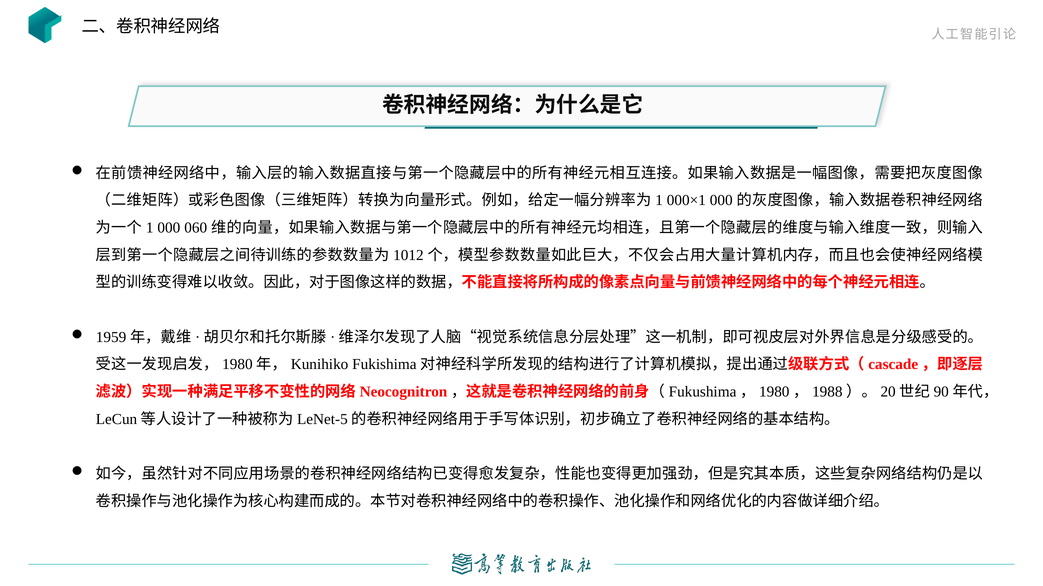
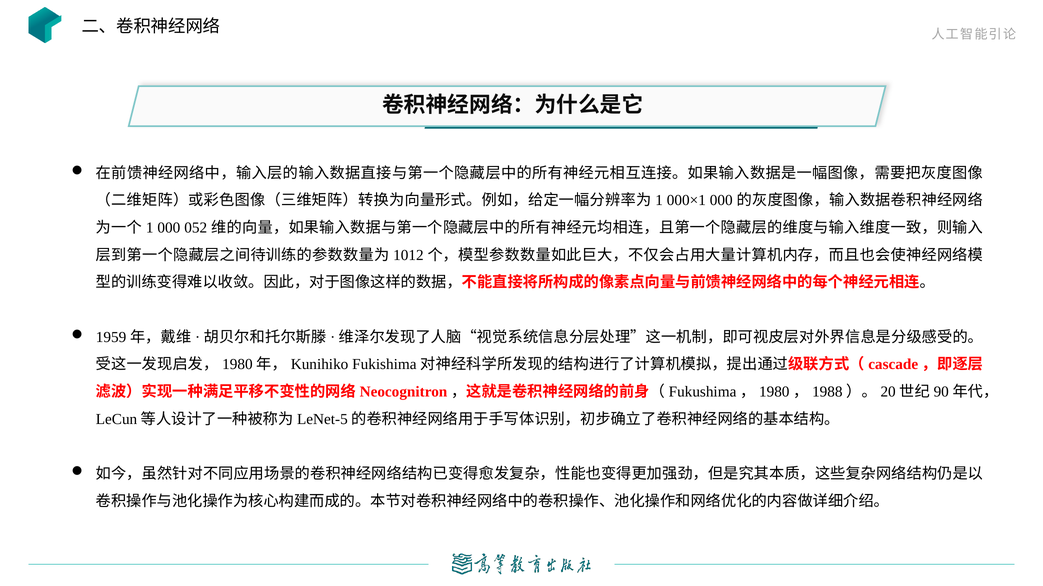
060: 060 -> 052 (196, 228)
